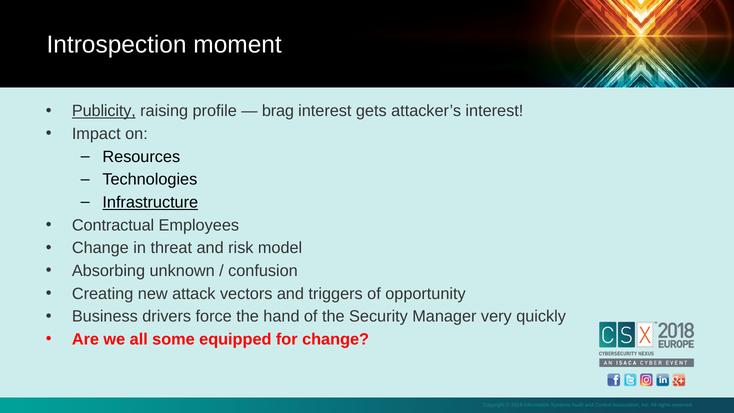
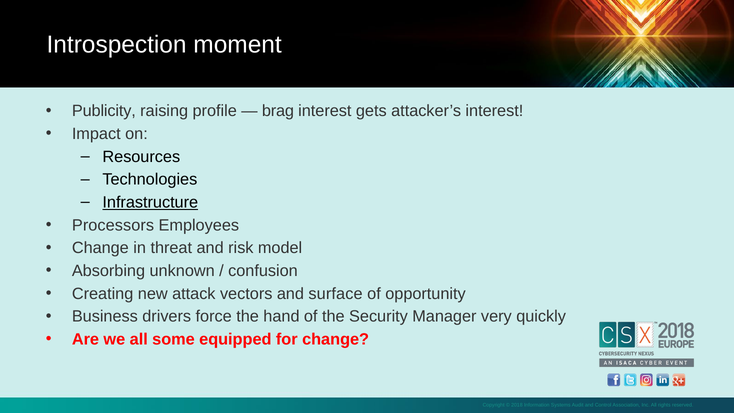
Publicity underline: present -> none (104, 111)
Contractual: Contractual -> Processors (113, 225)
triggers: triggers -> surface (336, 294)
